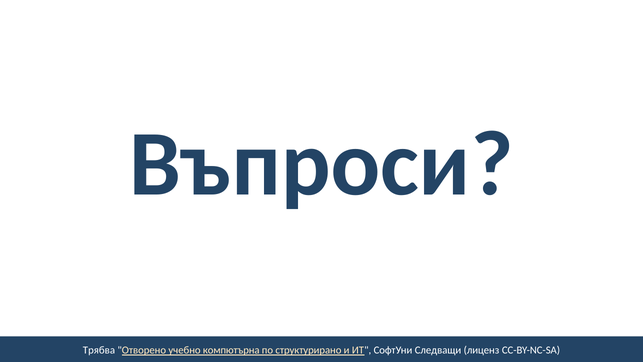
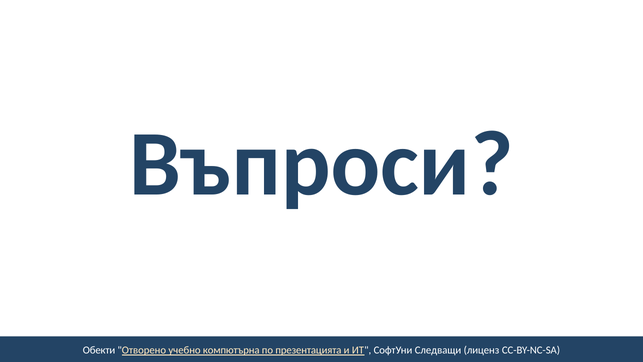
Трябва: Трябва -> Обекти (99, 350)
структурирано: структурирано -> презентацията (308, 350)
